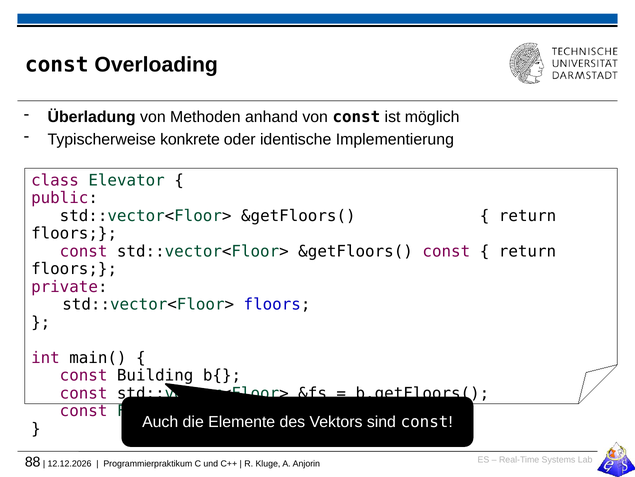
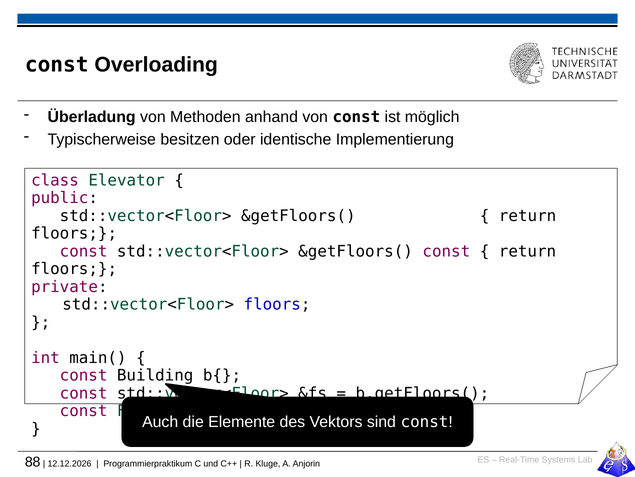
konkrete: konkrete -> besitzen (190, 139)
